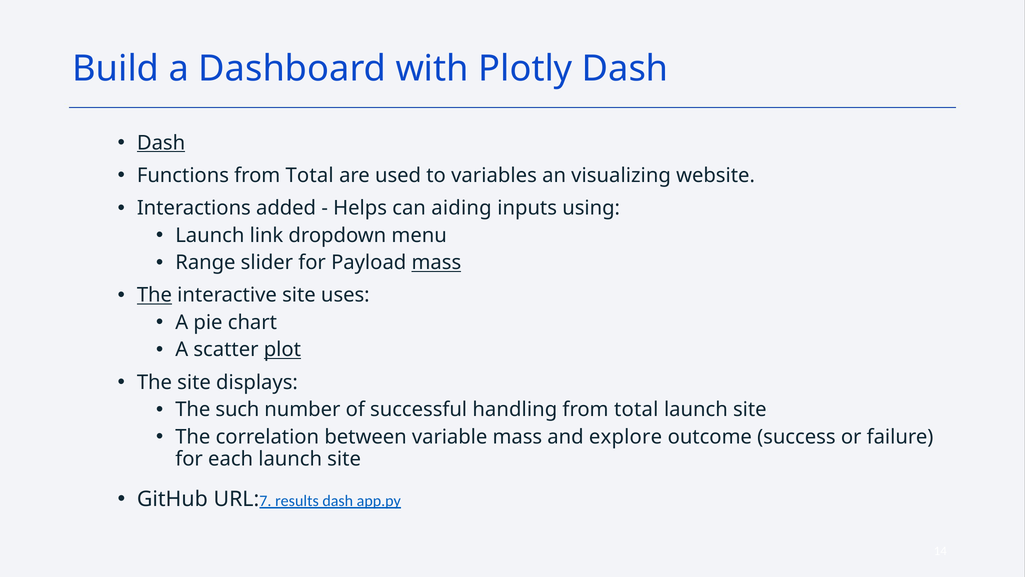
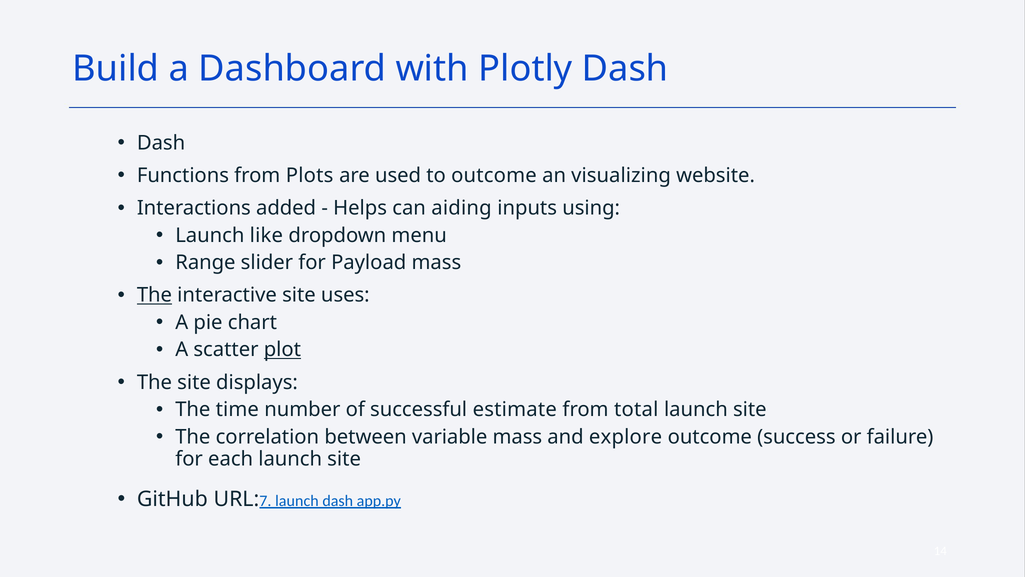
Dash underline: present -> none (161, 143)
Functions from Total: Total -> Plots (310, 175)
to variables: variables -> outcome (494, 175)
link: link -> like (266, 235)
mass underline: present -> none (436, 262)
such: such -> time (237, 409)
handling: handling -> estimate (515, 409)
URL:7 results: results -> launch (297, 501)
